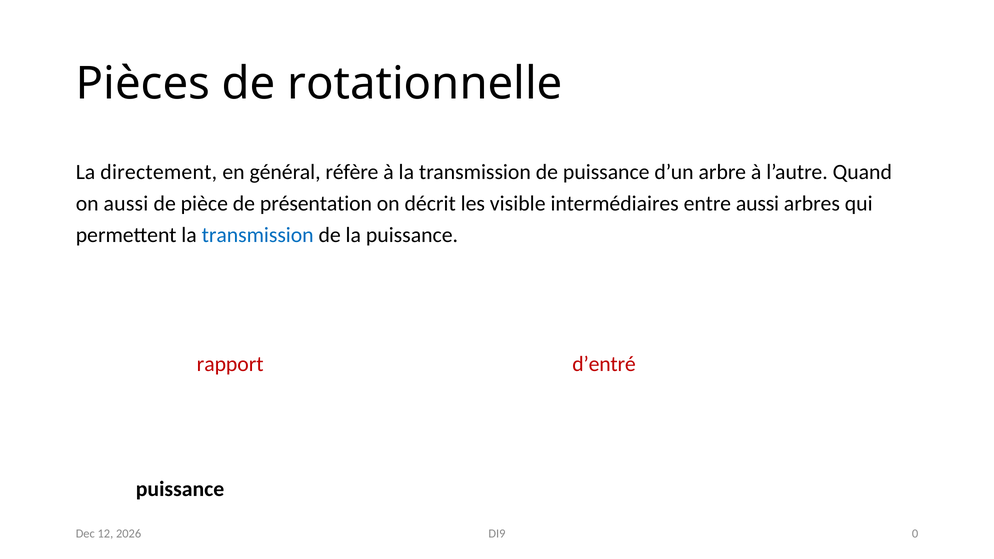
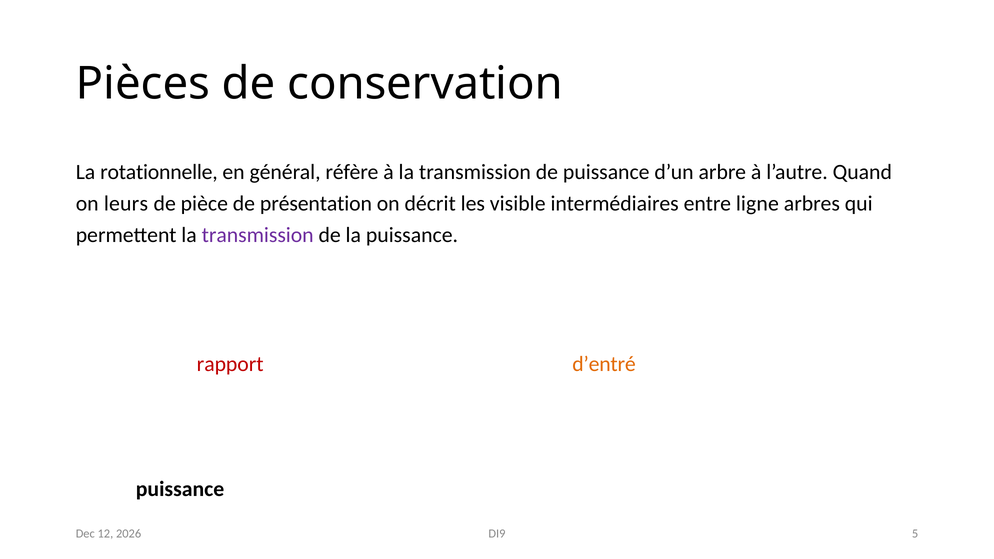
Pièces de rotationnelle: rotationnelle -> conservation (425, 83)
La directement: directement -> rotationnelle (159, 172)
on aussi: aussi -> leurs (126, 204)
entre aussi: aussi -> ligne (757, 204)
transmission colour: blue -> purple (258, 235)
d’entré colour: red -> orange (604, 364)
0: 0 -> 5 (915, 534)
